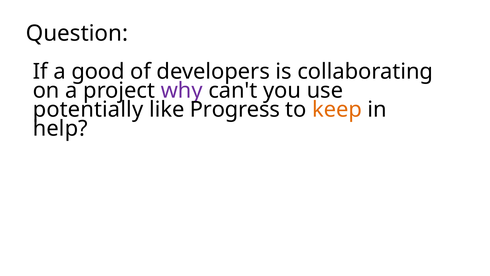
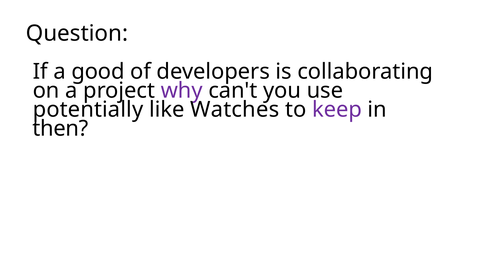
Progress: Progress -> Watches (235, 110)
keep colour: orange -> purple (337, 110)
help: help -> then (60, 128)
